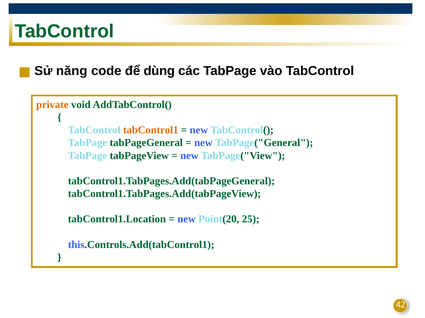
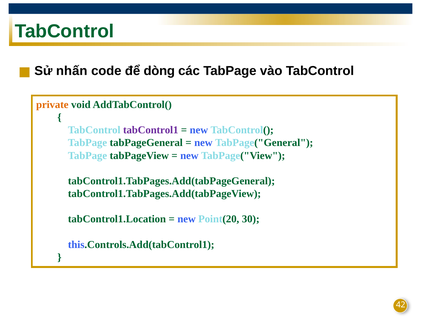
năng: năng -> nhấn (72, 71)
dùng: dùng -> dòng (159, 71)
tabControl1 colour: orange -> purple (151, 130)
25: 25 -> 30 (251, 220)
